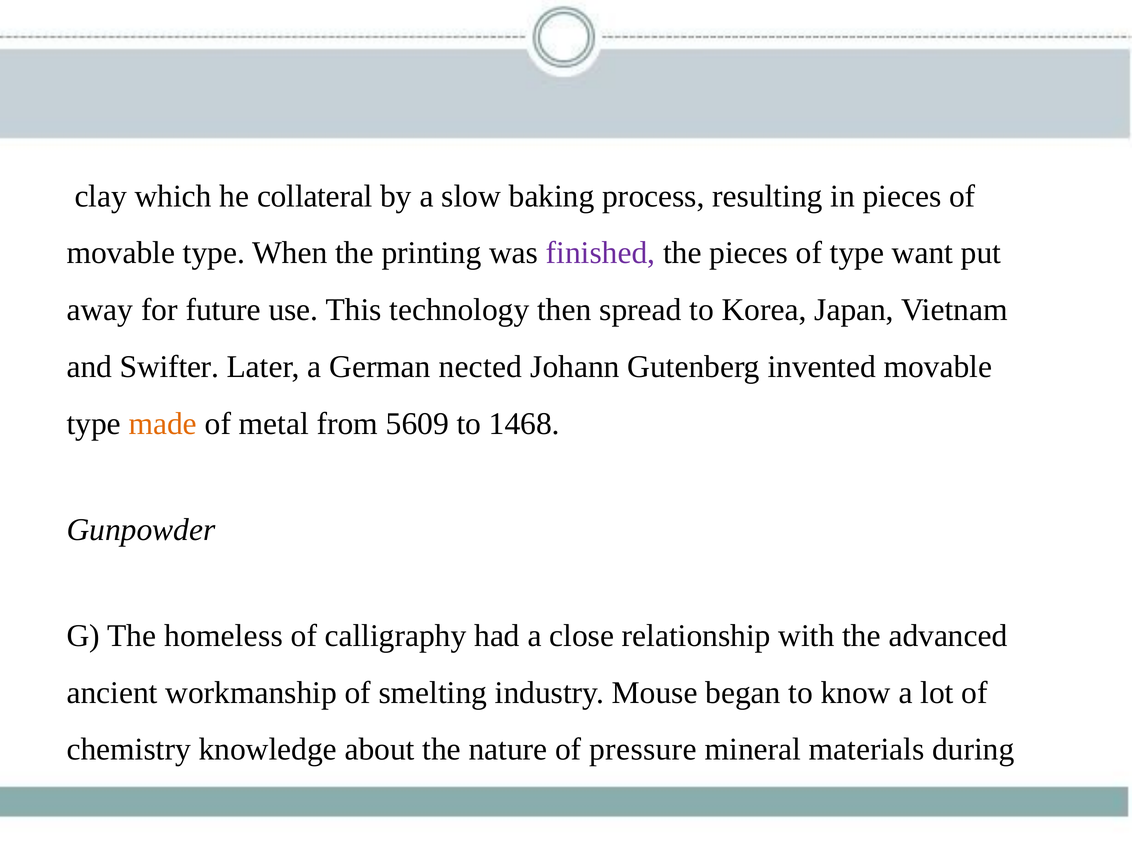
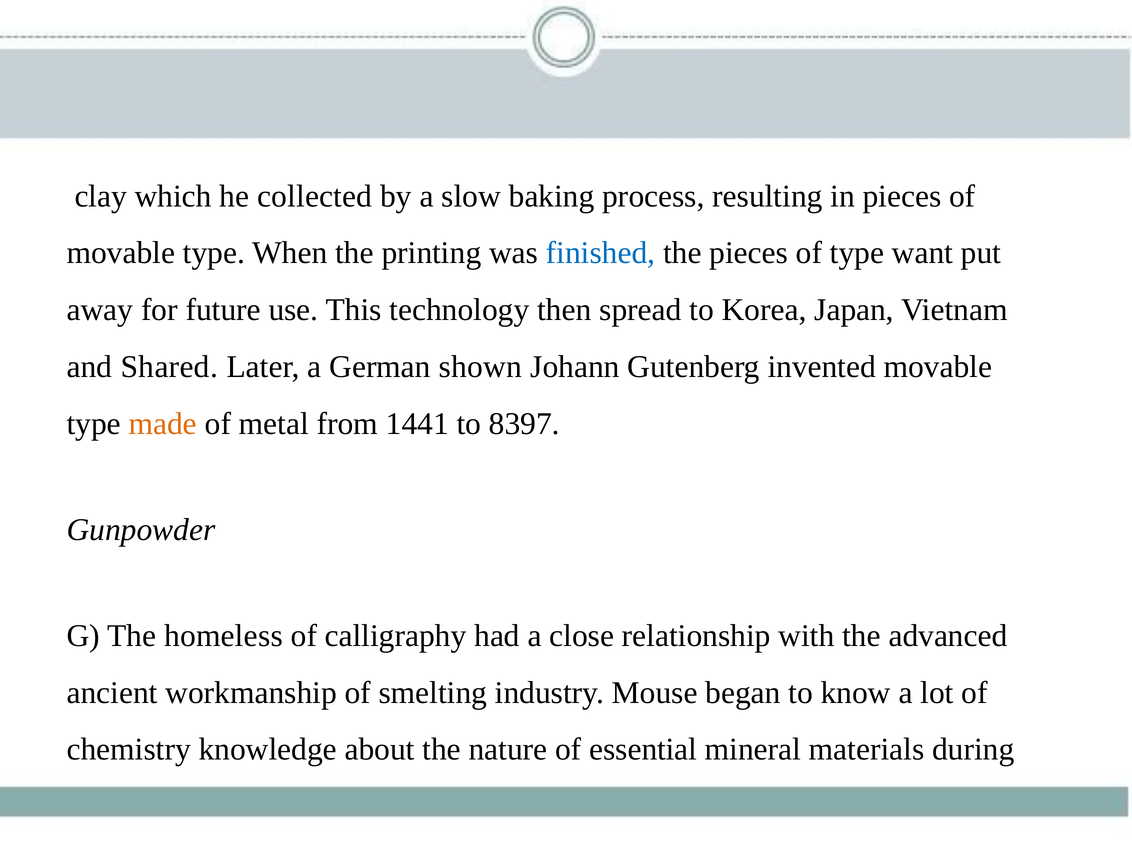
collateral: collateral -> collected (315, 196)
finished colour: purple -> blue (601, 253)
Swifter: Swifter -> Shared (169, 367)
nected: nected -> shown (480, 367)
5609: 5609 -> 1441 (417, 424)
1468: 1468 -> 8397 (524, 424)
pressure: pressure -> essential (643, 749)
